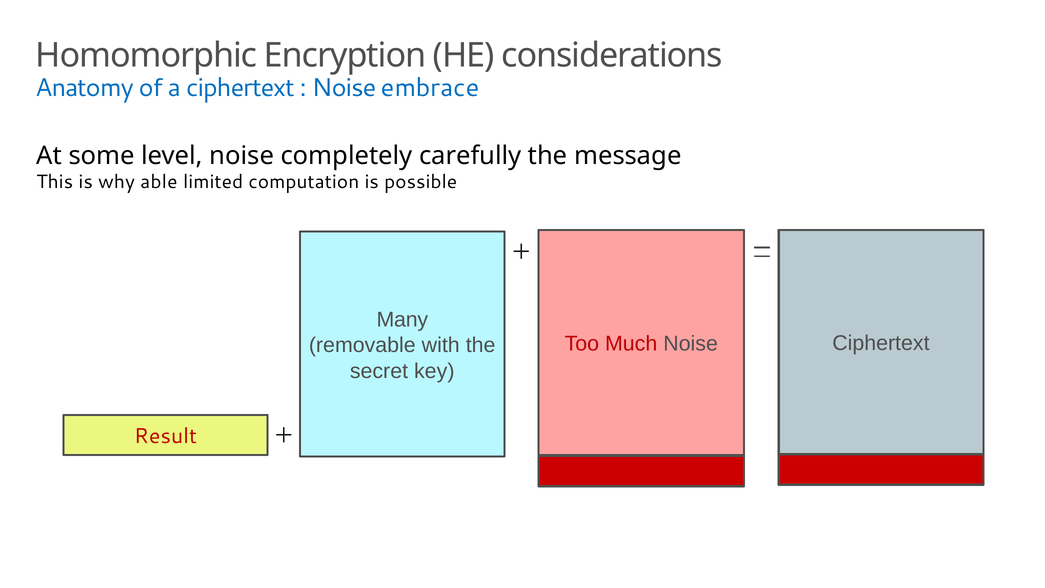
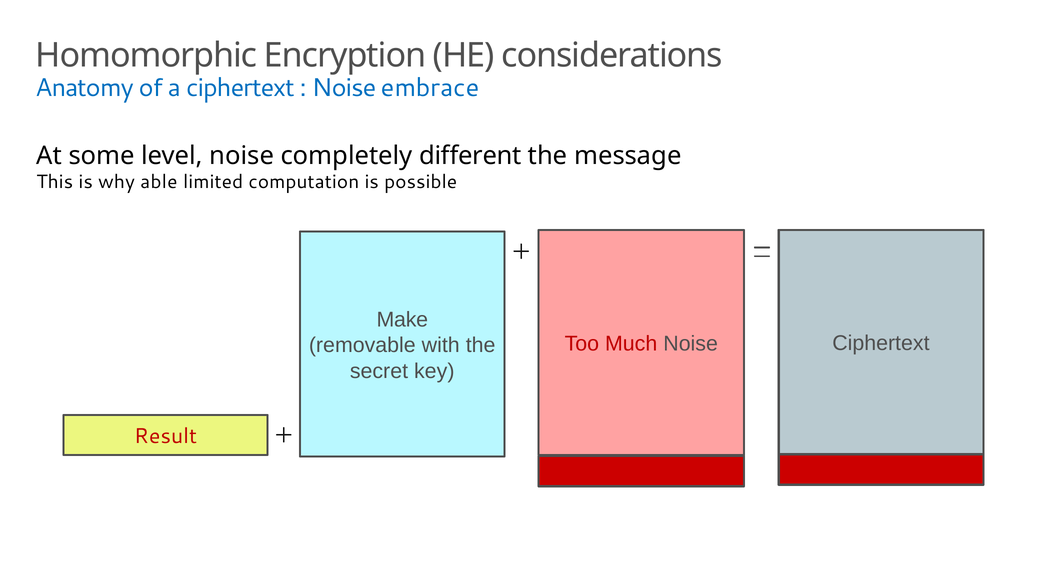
carefully: carefully -> different (470, 156)
Many: Many -> Make (402, 320)
